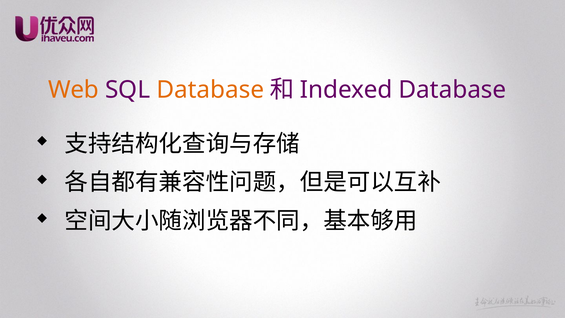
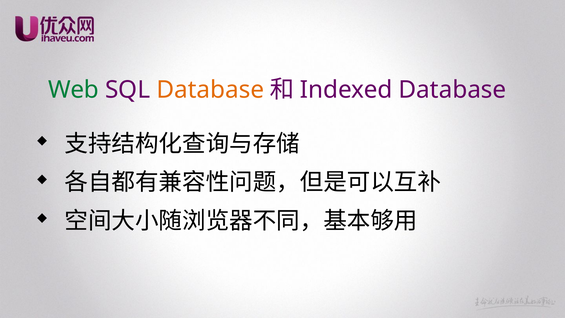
Web colour: orange -> green (73, 90)
